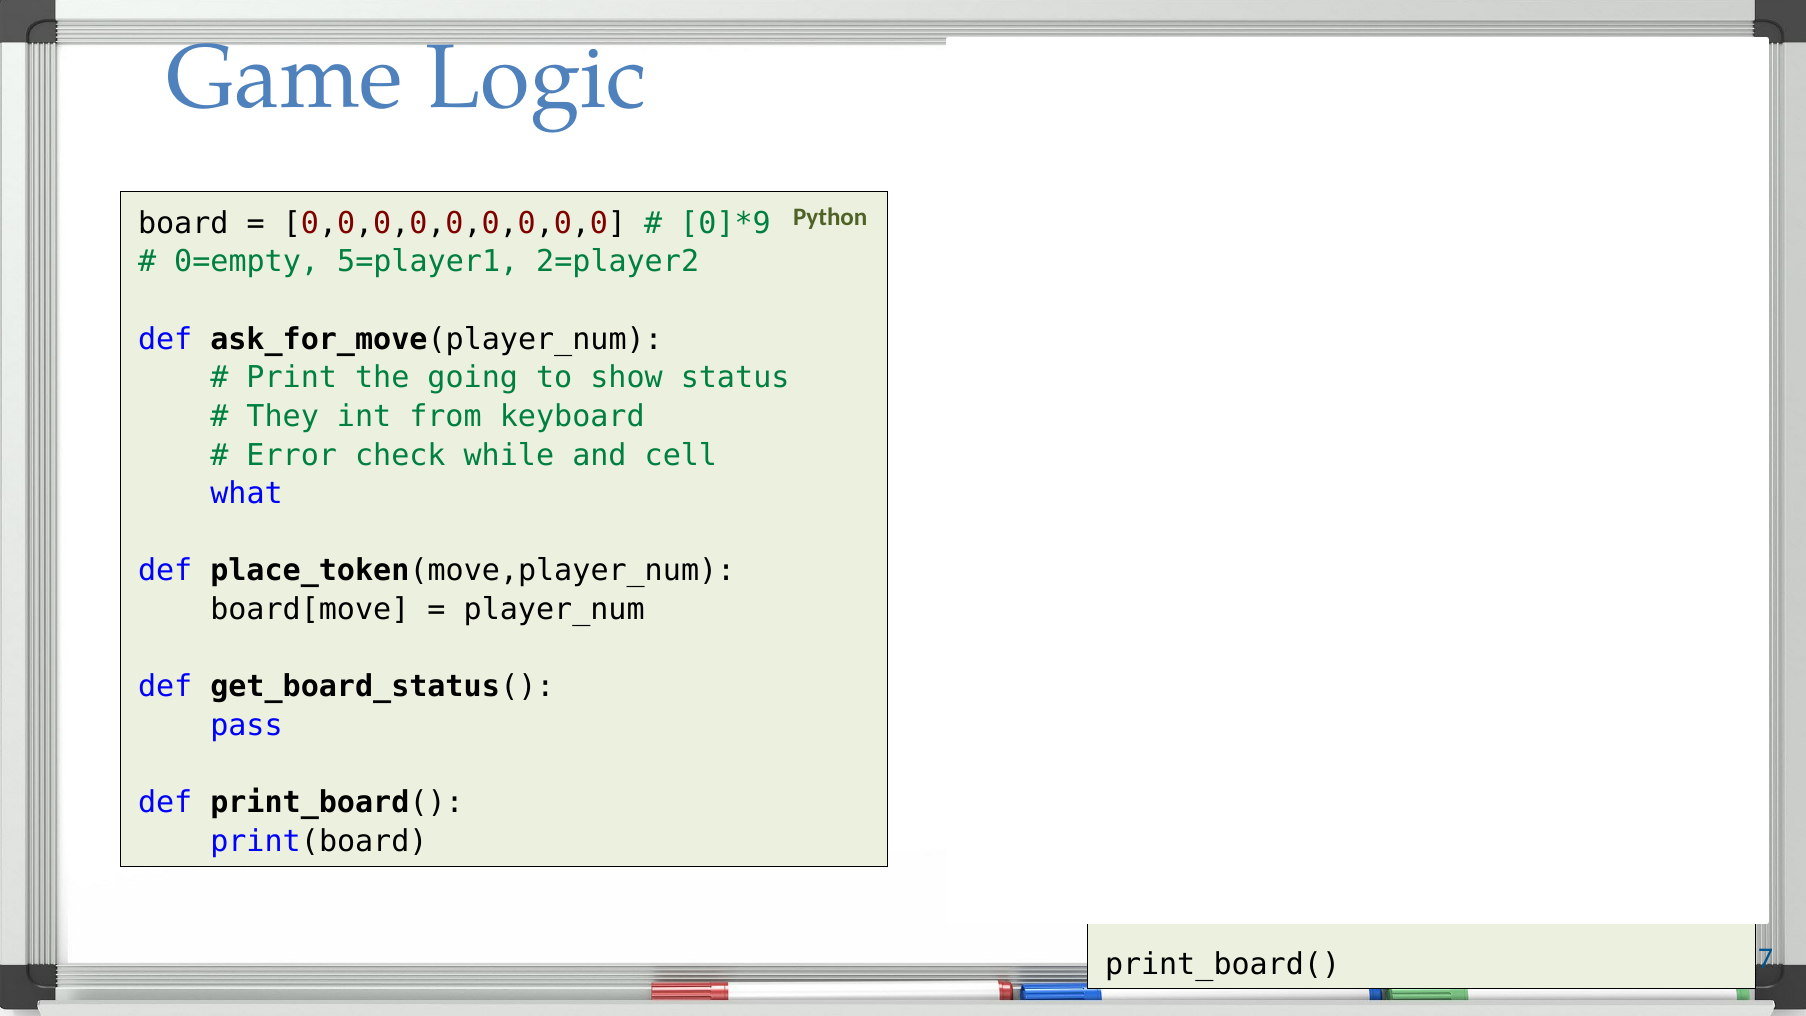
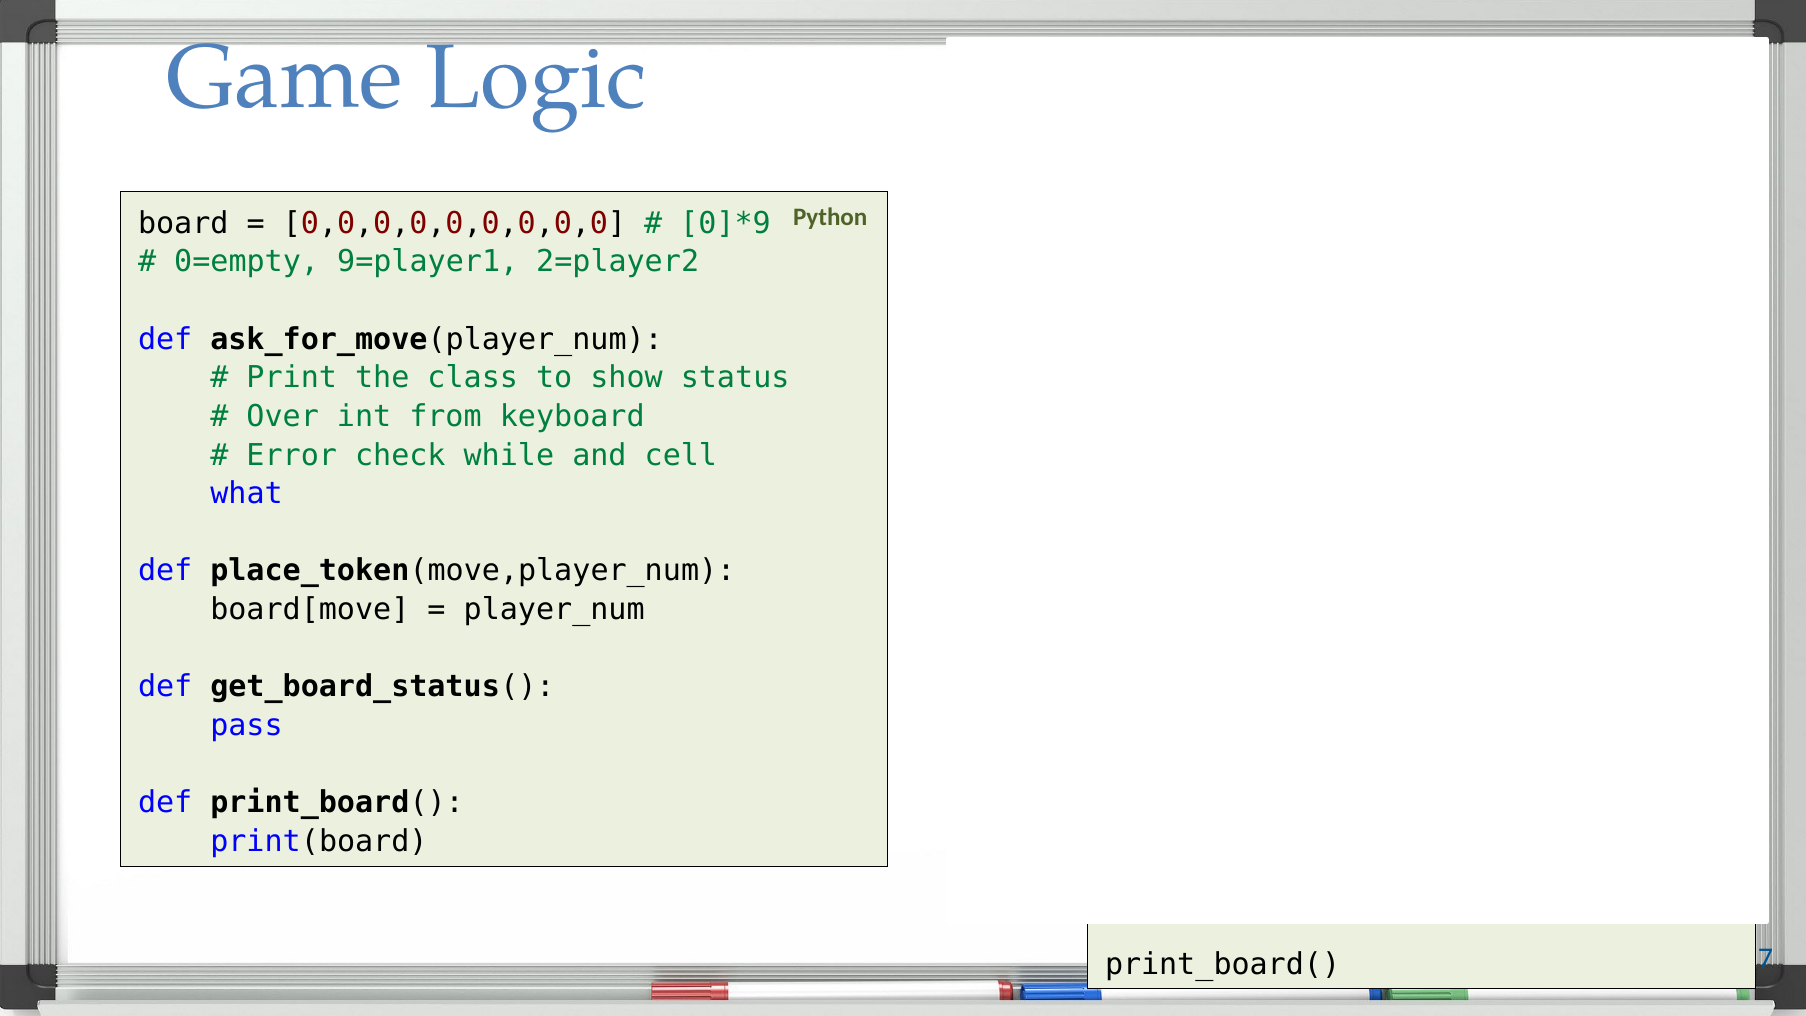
5=player1: 5=player1 -> 9=player1 (428, 262)
going: going -> class (473, 378)
They: They -> Over (283, 416)
